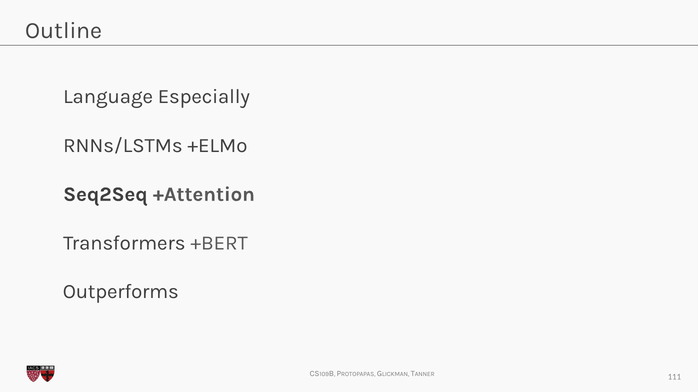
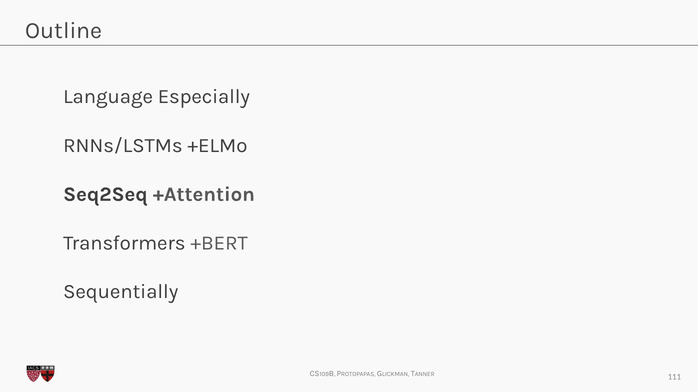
Outperforms: Outperforms -> Sequentially (121, 292)
